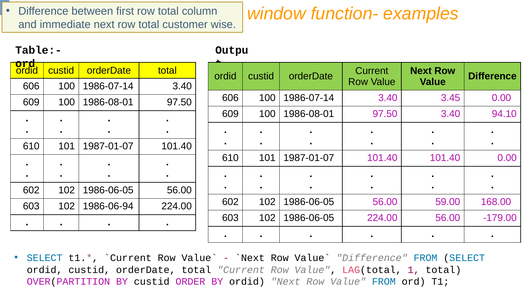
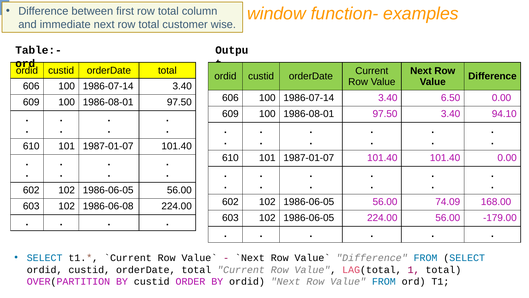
3.45: 3.45 -> 6.50 (451, 98)
59.00: 59.00 -> 74.09 (448, 202)
1986-06-94: 1986-06-94 -> 1986-06-08 (108, 206)
